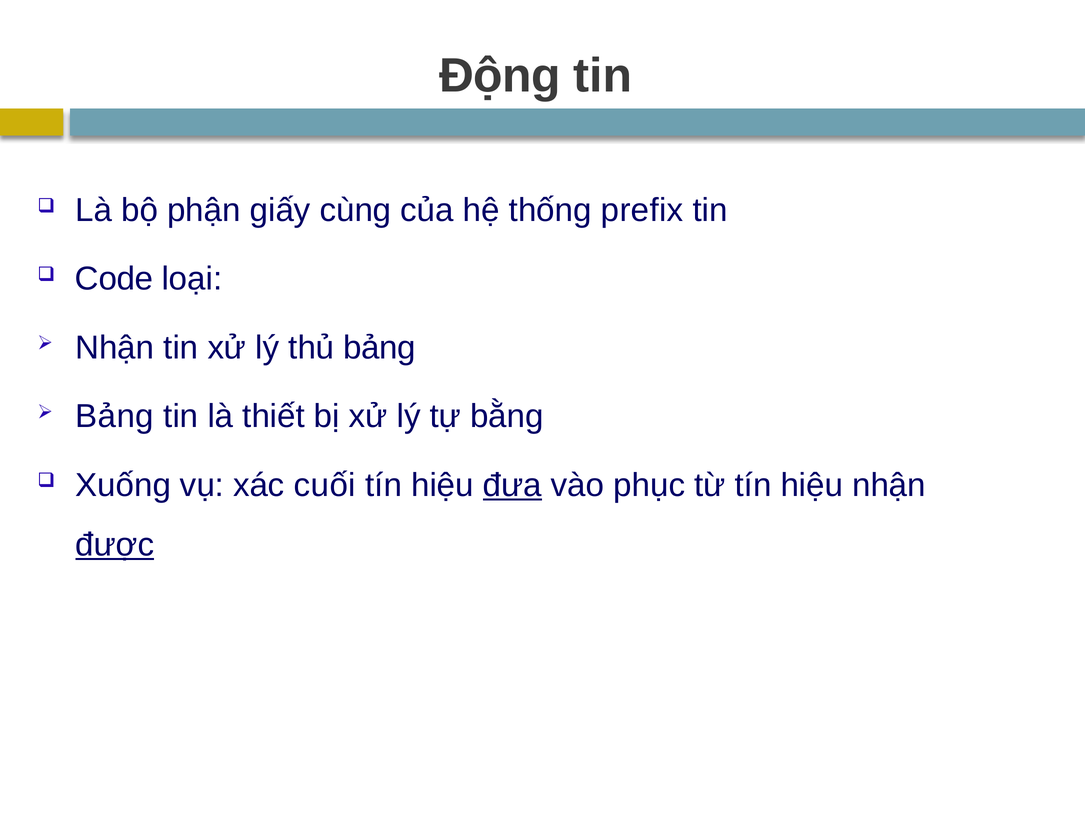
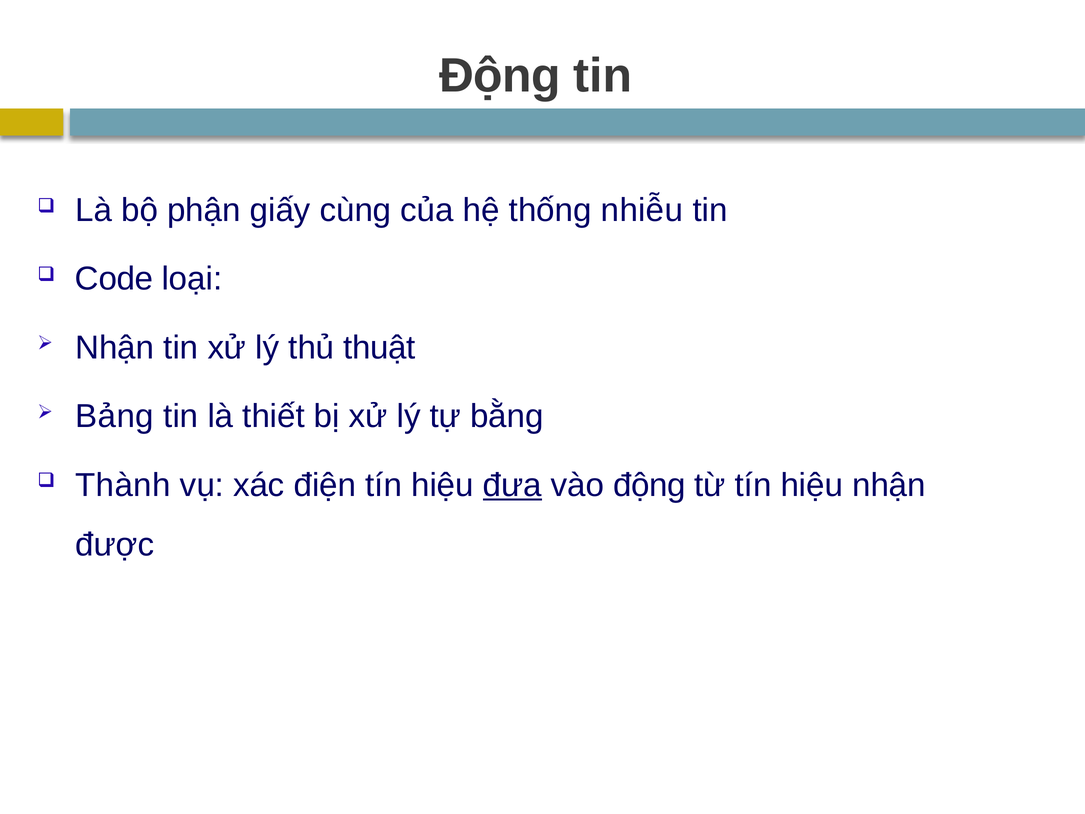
prefix: prefix -> nhiễu (642, 210)
thủ bảng: bảng -> thuật (379, 348)
Xuống: Xuống -> Thành (123, 485)
cuối: cuối -> điện (325, 485)
vào phục: phục -> động (649, 485)
được underline: present -> none (115, 545)
